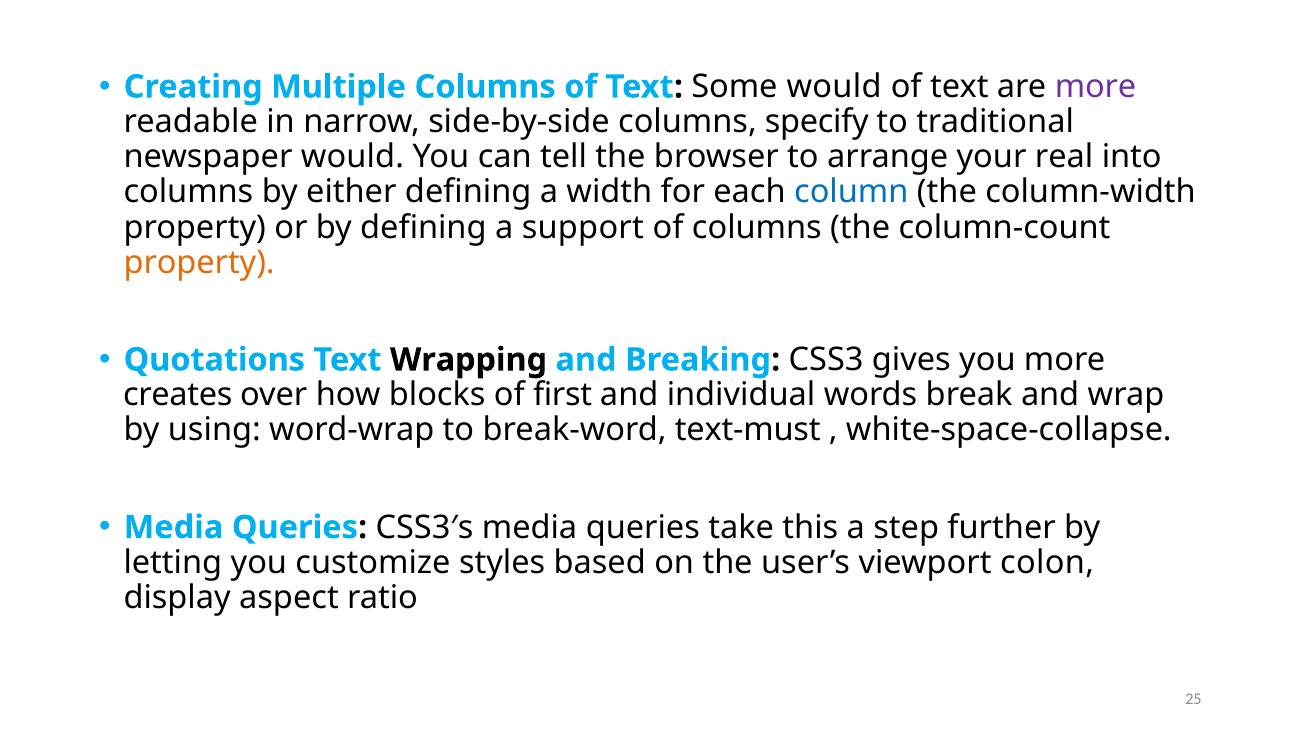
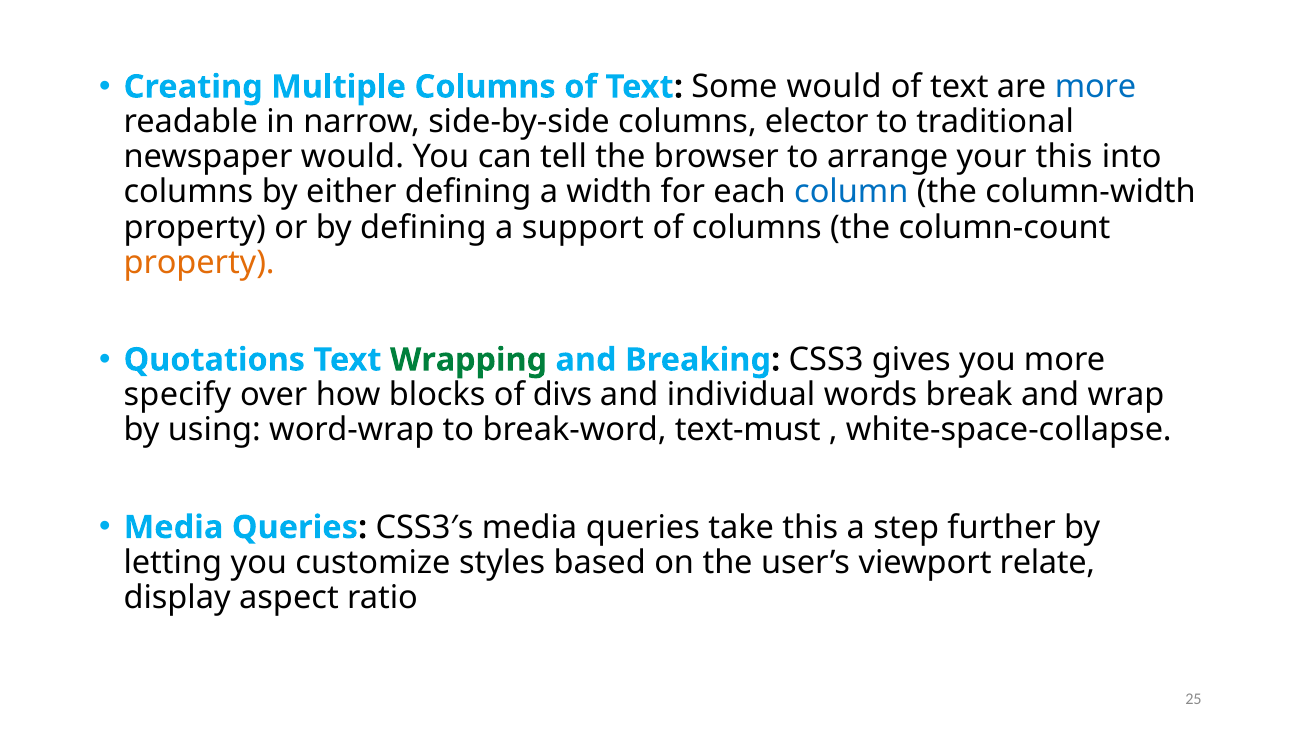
more colour: purple -> blue (1095, 87)
specify: specify -> elector (817, 122)
your real: real -> this (1064, 157)
Wrapping colour: black -> green (469, 360)
creates: creates -> specify (177, 395)
first: first -> divs (563, 395)
colon: colon -> relate (1047, 562)
